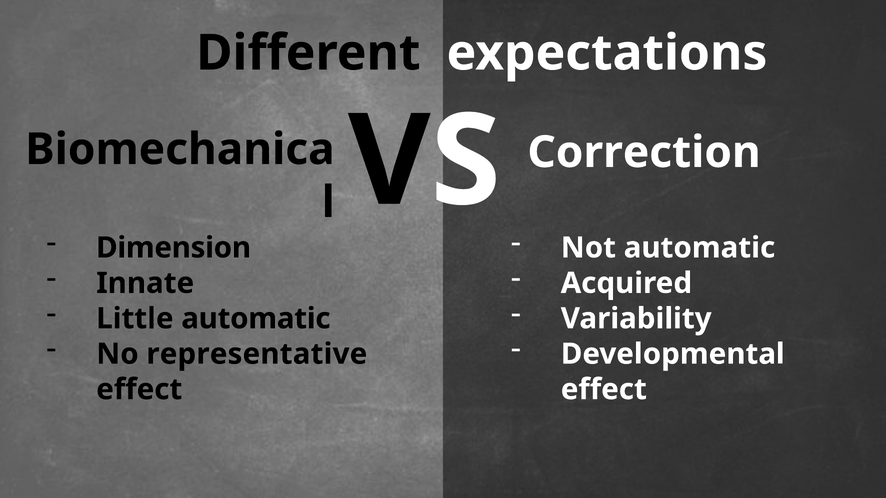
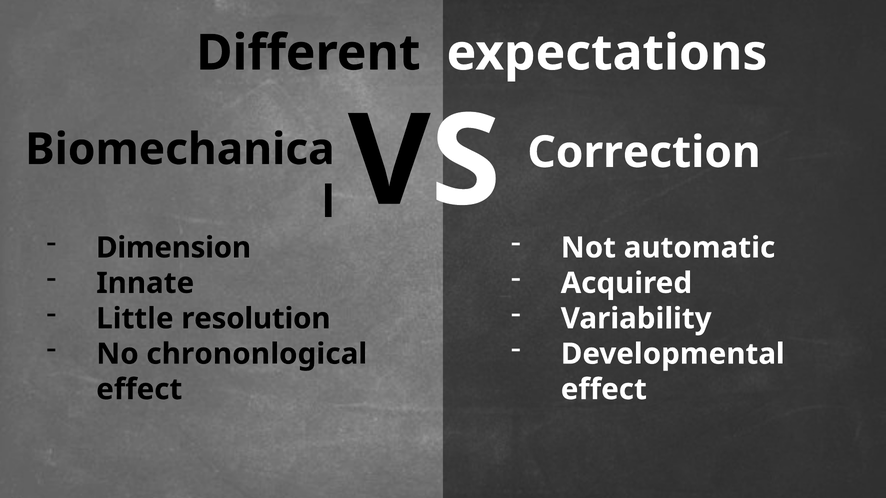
Little automatic: automatic -> resolution (256, 319)
representative: representative -> chrononlogical (257, 354)
